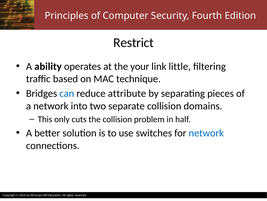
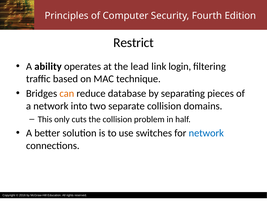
your: your -> lead (140, 66)
little: little -> login (180, 66)
can colour: blue -> orange (67, 93)
attribute: attribute -> database (127, 93)
